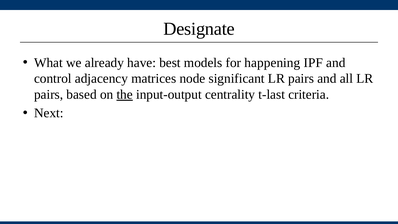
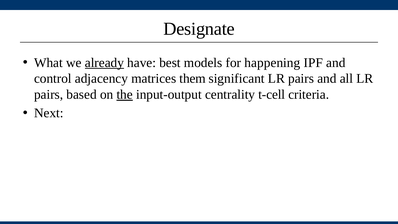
already underline: none -> present (104, 63)
node: node -> them (193, 79)
t-last: t-last -> t-cell (272, 94)
